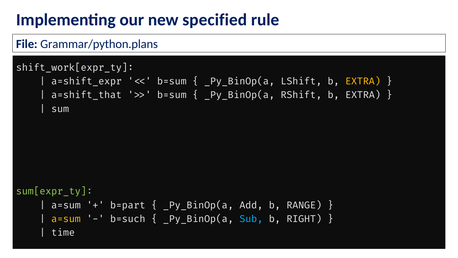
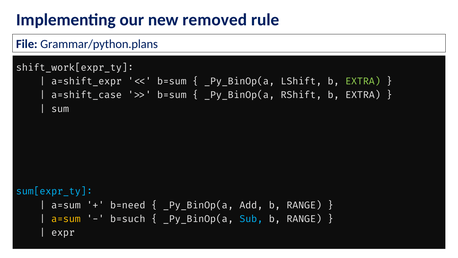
specified: specified -> removed (215, 20)
EXTRA colour: yellow -> light green (363, 81)
a=shift_that: a=shift_that -> a=shift_case (87, 95)
sum[expr_ty colour: light green -> light blue (54, 191)
b=part: b=part -> b=need (128, 205)
RIGHT: RIGHT -> RANGE (304, 219)
time: time -> expr (63, 232)
